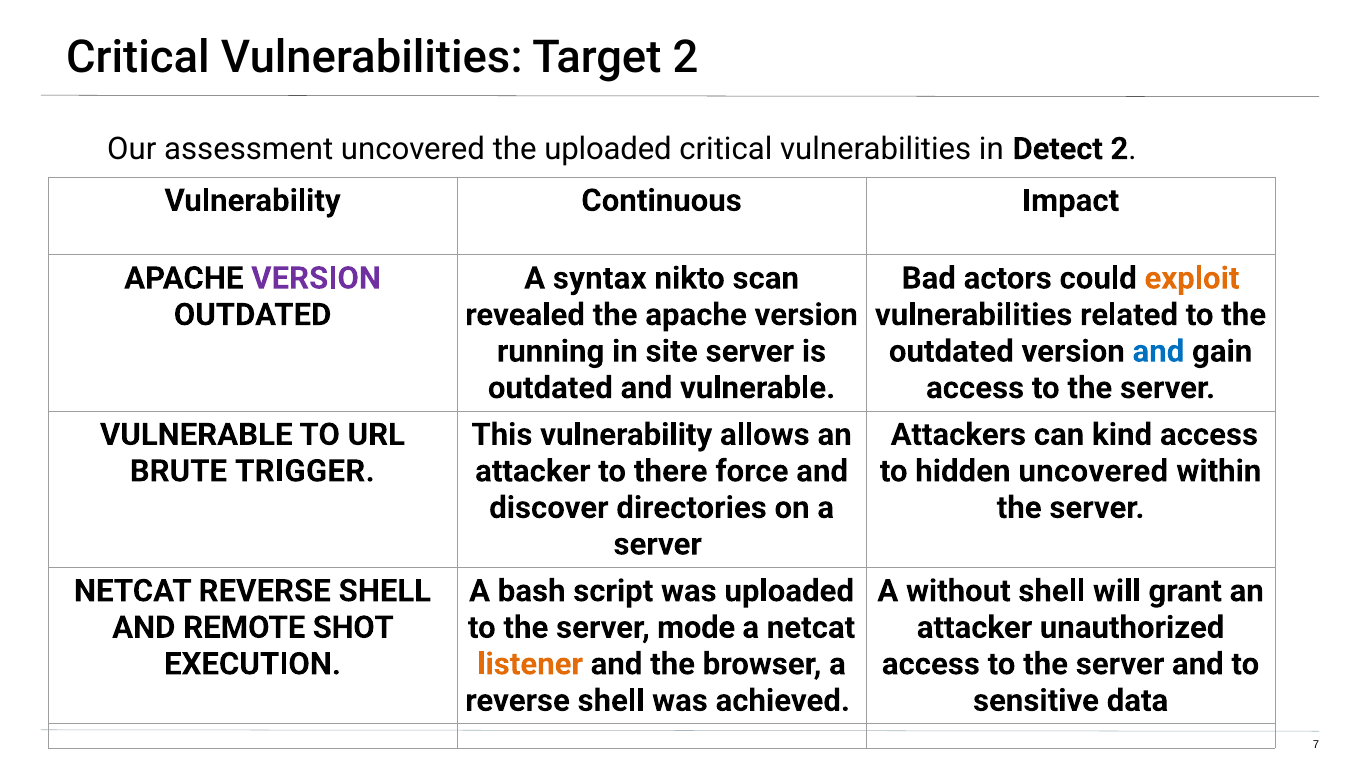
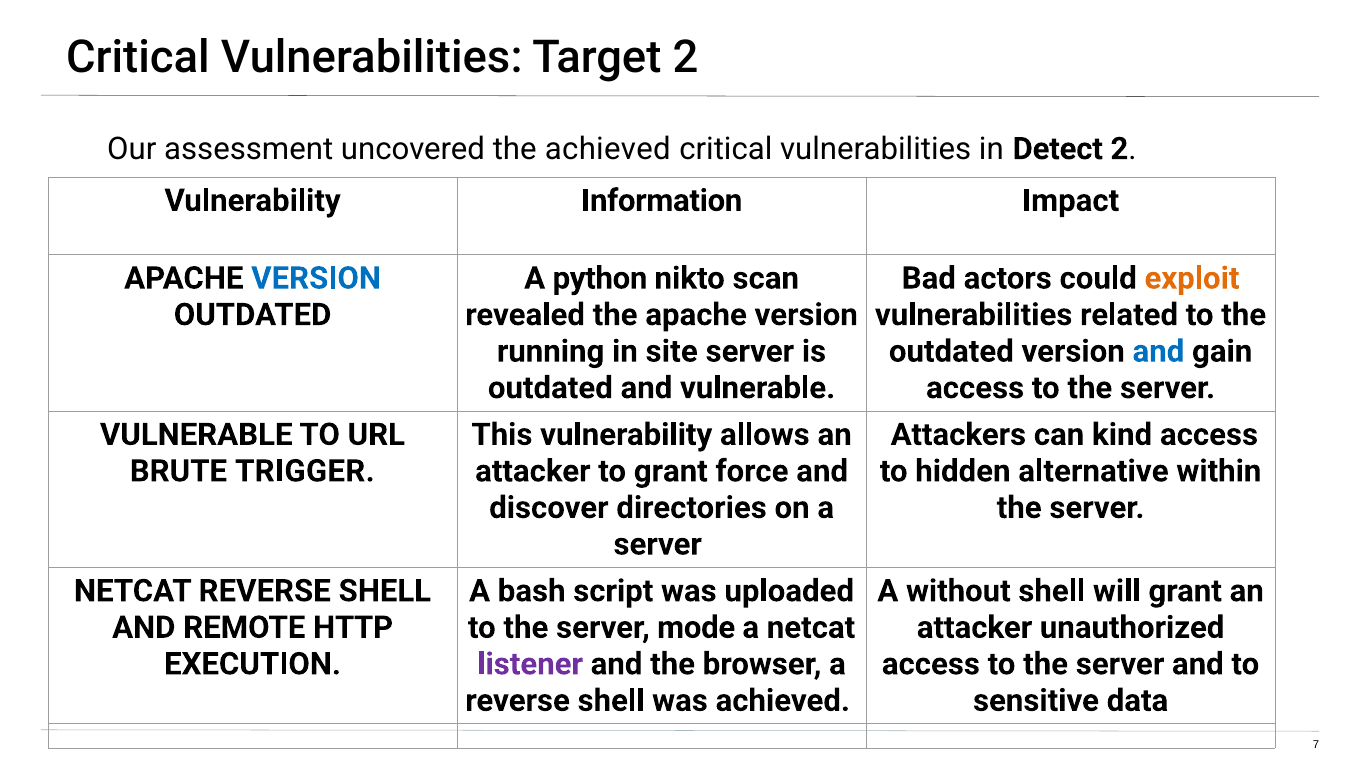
the uploaded: uploaded -> achieved (608, 149)
Continuous: Continuous -> Information (662, 201)
VERSION colour: purple -> blue (316, 278)
syntax: syntax -> python (600, 278)
to there: there -> grant (671, 471)
hidden uncovered: uncovered -> alternative (1093, 471)
SHOT: SHOT -> HTTP (353, 628)
listener colour: orange -> purple (530, 664)
